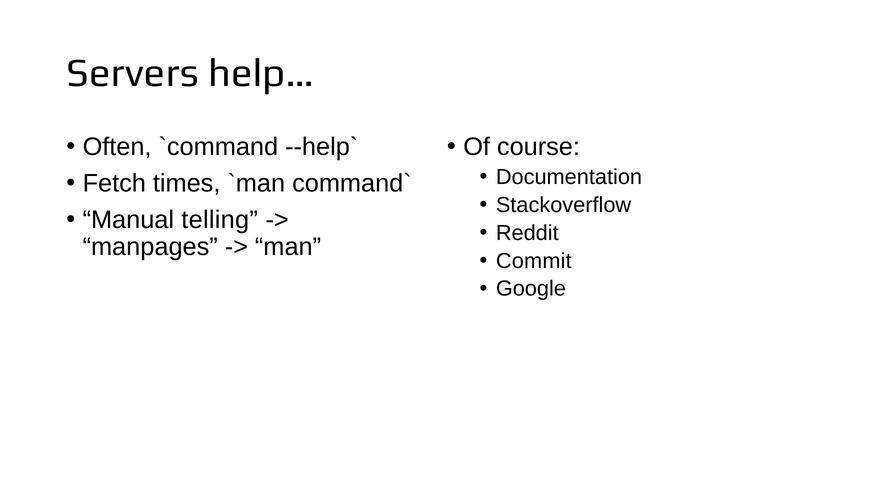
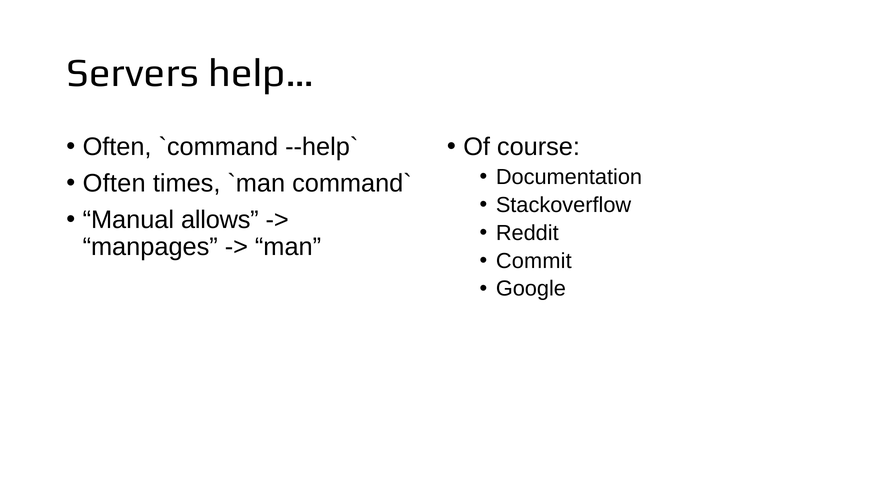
Fetch: Fetch -> Often (114, 183)
telling: telling -> allows (220, 220)
